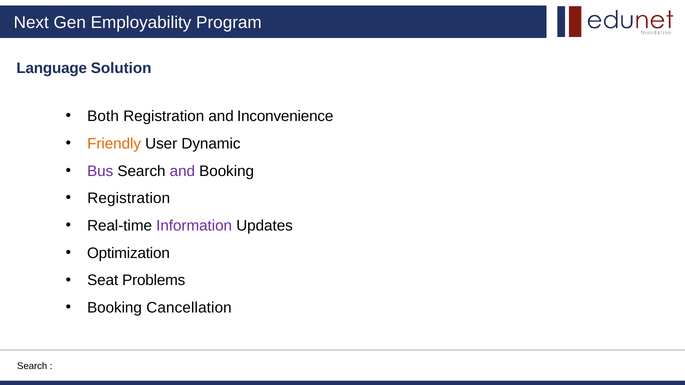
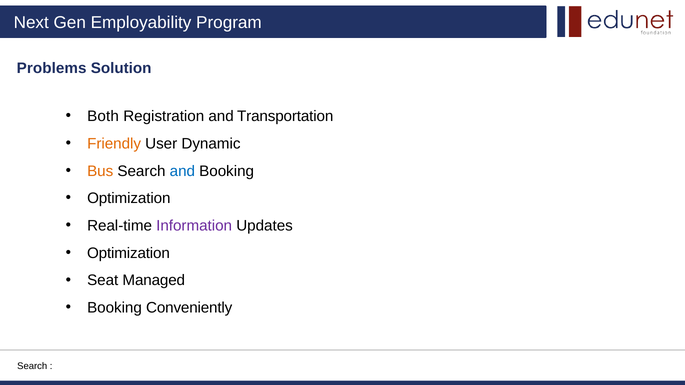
Language: Language -> Problems (52, 68)
Inconvenience: Inconvenience -> Transportation (285, 116)
Bus colour: purple -> orange (100, 171)
and colour: purple -> blue (182, 171)
Registration: Registration -> Optimization (129, 199)
Problems: Problems -> Managed (154, 281)
Cancellation: Cancellation -> Conveniently (189, 308)
